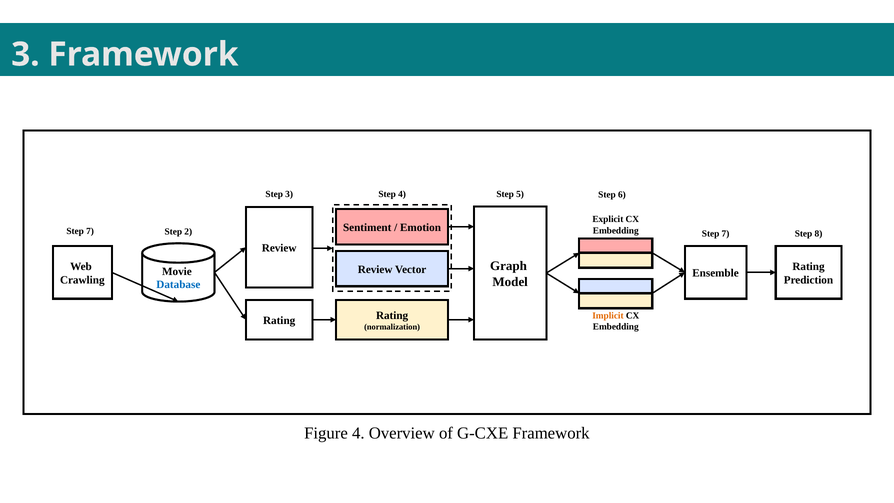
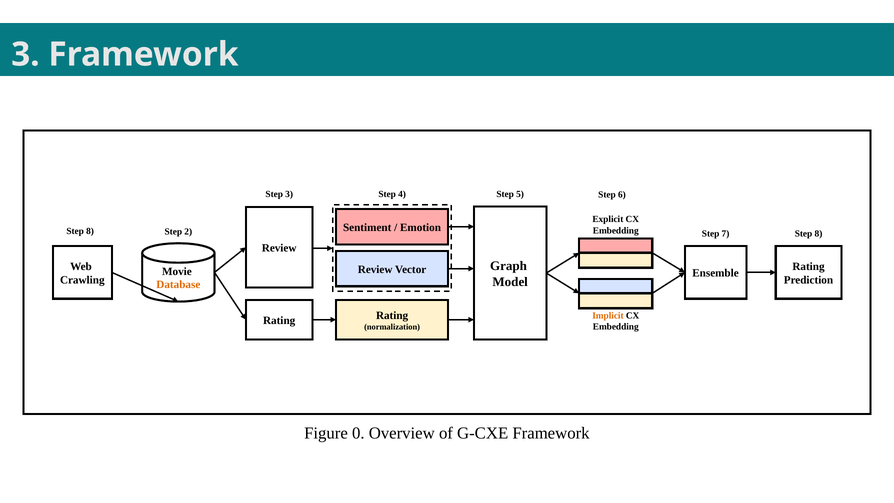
7: 7 -> 8 (90, 231)
Database colour: blue -> orange (178, 285)
Figure 4: 4 -> 0 (358, 433)
